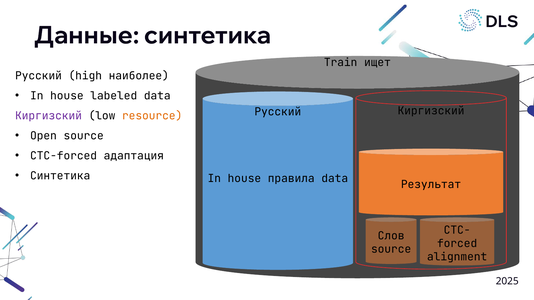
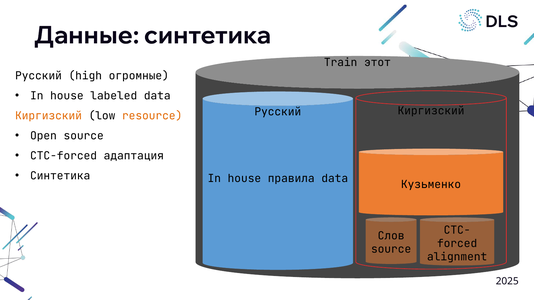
ищет: ищет -> этот (377, 63)
наиболее: наиболее -> огромные (139, 76)
Киргизский colour: purple -> orange (49, 116)
Результат: Результат -> Кузьменко (431, 185)
